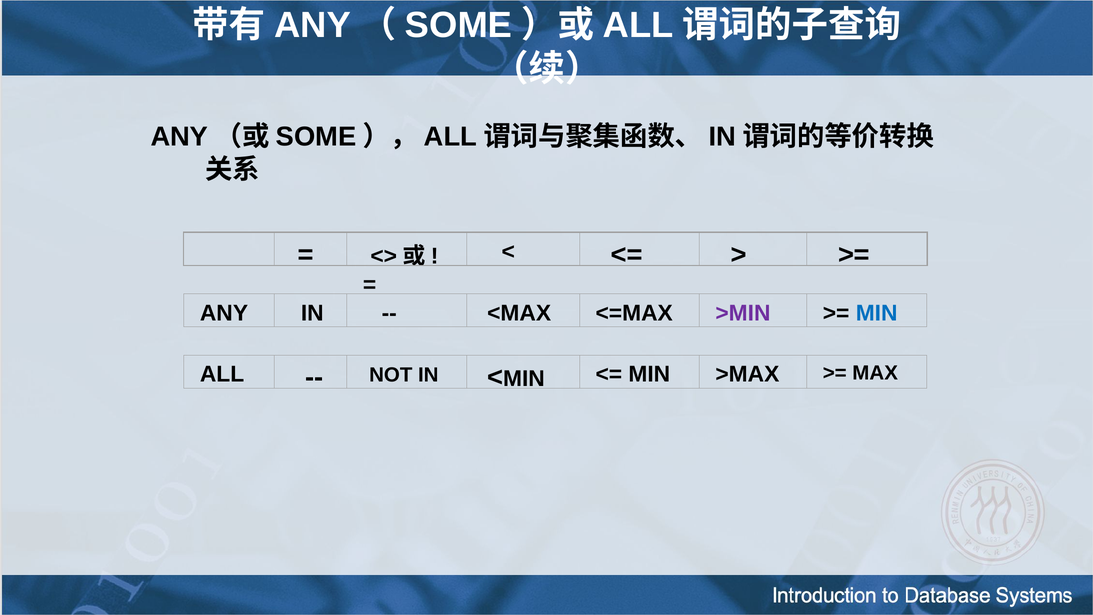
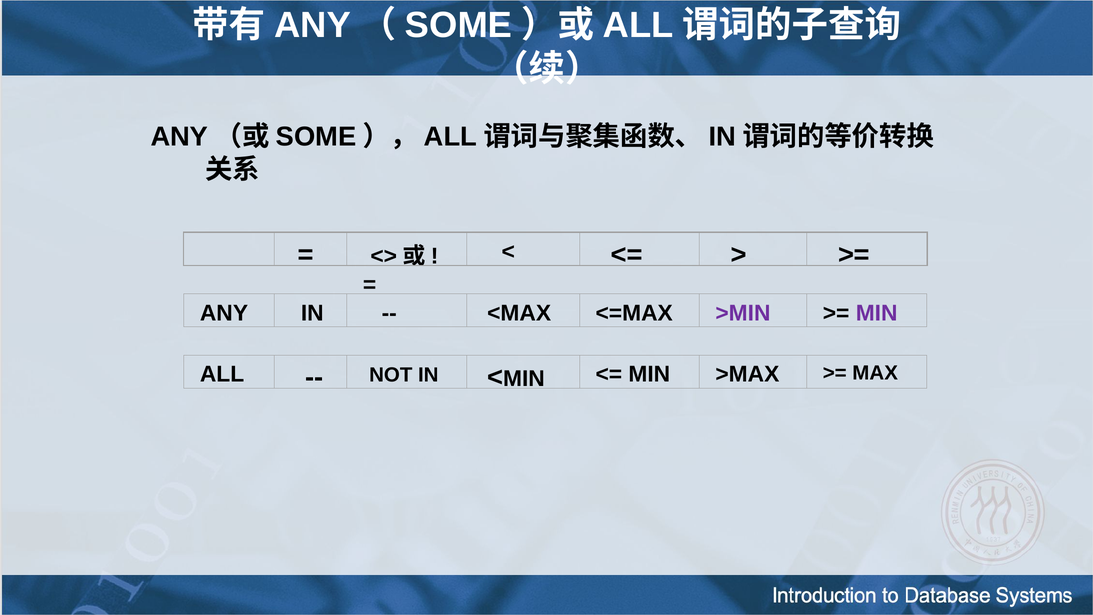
MIN colour: blue -> purple (877, 313)
